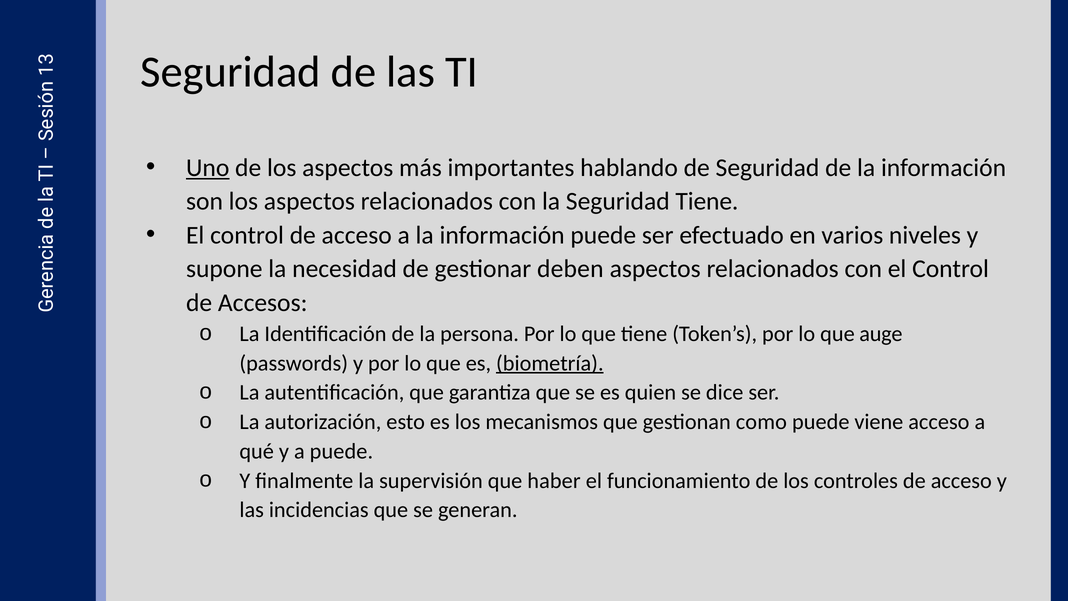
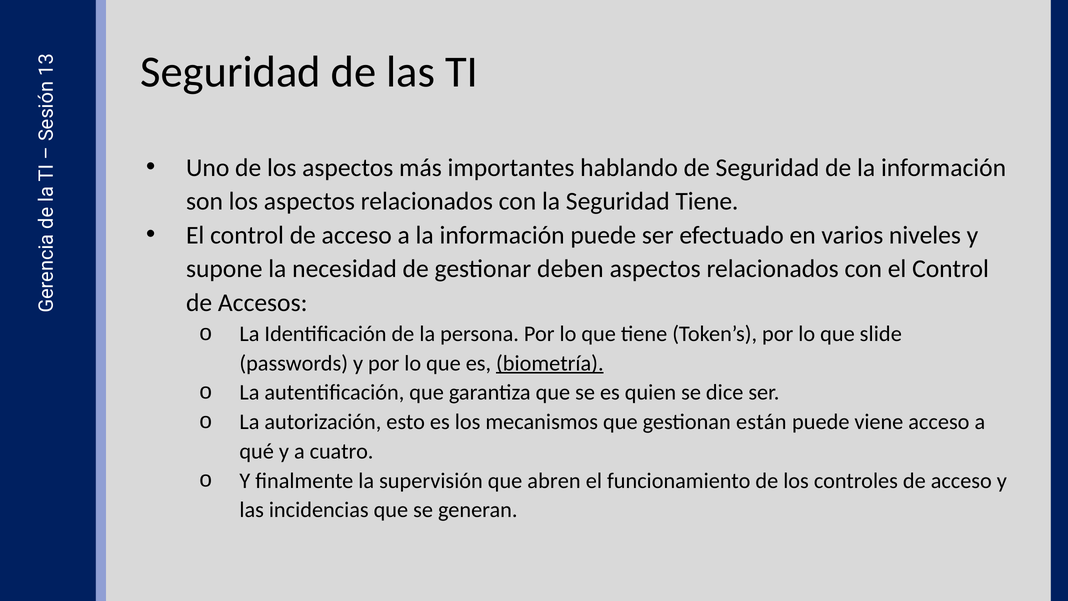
Uno underline: present -> none (208, 168)
auge: auge -> slide (881, 334)
como: como -> están (761, 422)
a puede: puede -> cuatro (342, 451)
haber: haber -> abren (554, 481)
